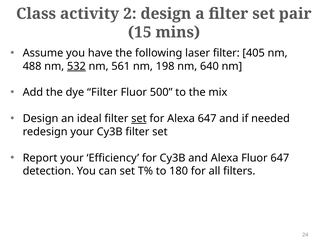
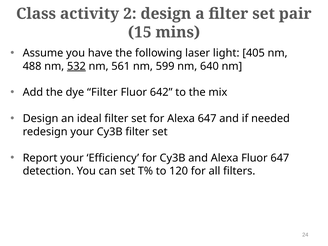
laser filter: filter -> light (226, 53)
198: 198 -> 599 (165, 66)
500: 500 -> 642 (161, 92)
set underline: present -> none (139, 119)
180: 180 -> 120 (179, 171)
